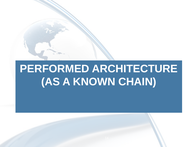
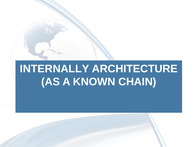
PERFORMED: PERFORMED -> INTERNALLY (55, 69)
